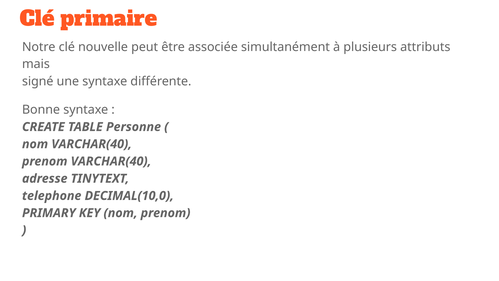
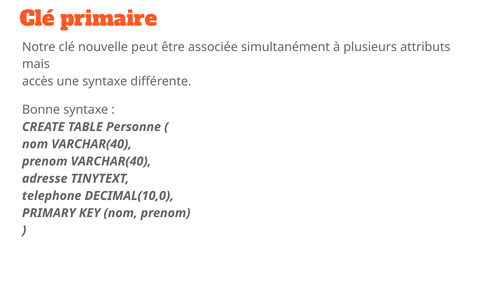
signé: signé -> accès (38, 81)
